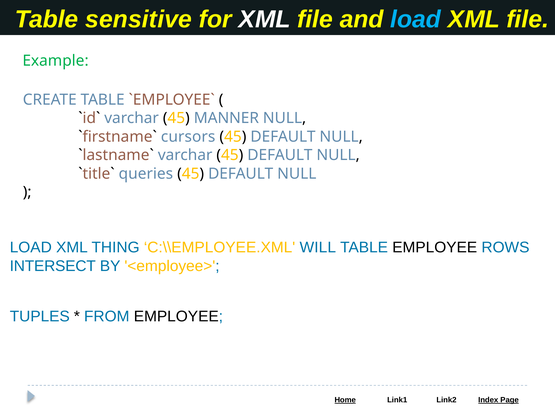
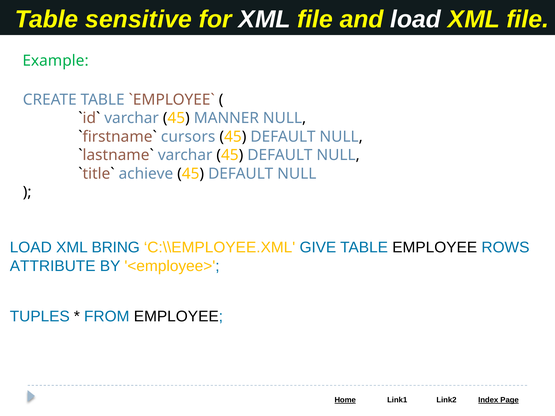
load colour: light blue -> white (416, 19)
queries: queries -> achieve (146, 174)
THING: THING -> BRING (116, 248)
WILL: WILL -> GIVE (318, 248)
INTERSECT: INTERSECT -> ATTRIBUTE (53, 266)
